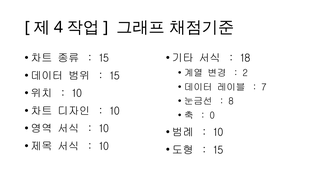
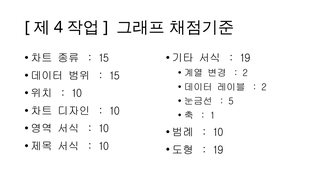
18: 18 -> 19 (245, 58)
7: 7 -> 2 (264, 87)
8: 8 -> 5 (231, 101)
0: 0 -> 1 (212, 115)
15: 15 -> 19 (218, 150)
